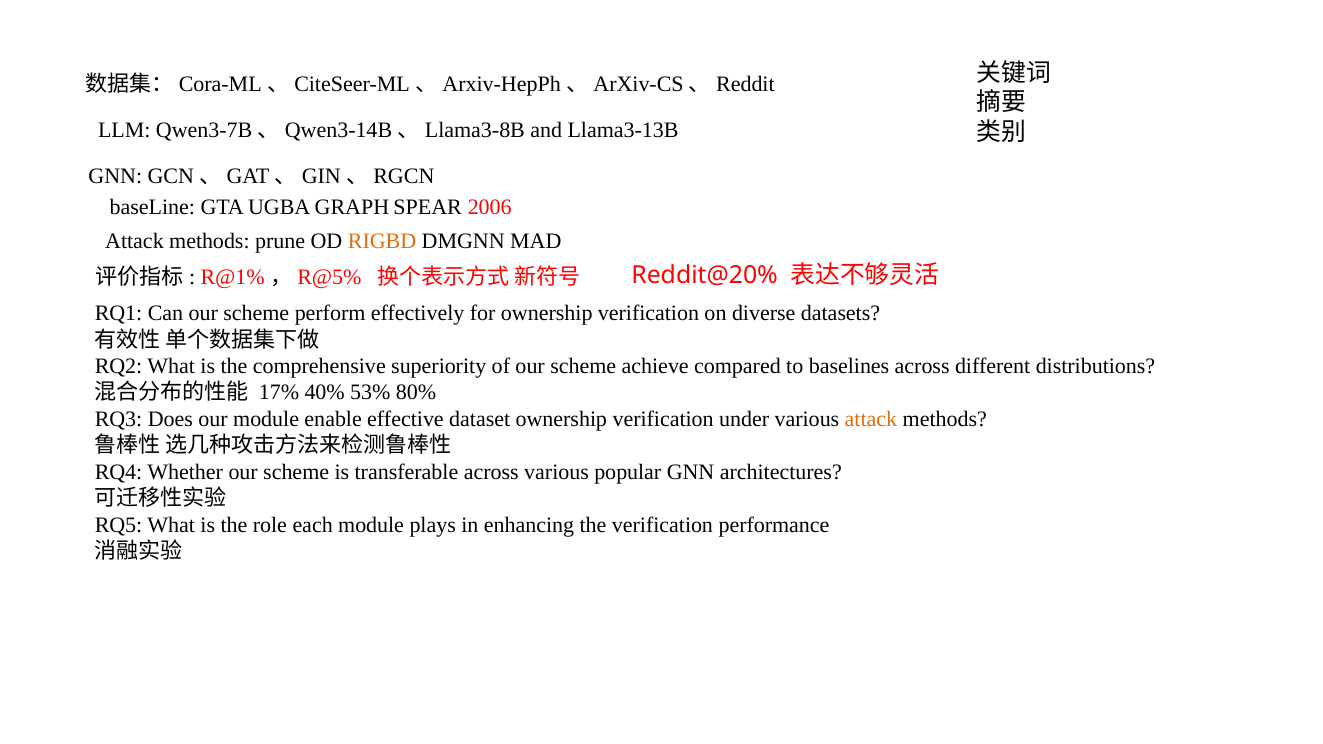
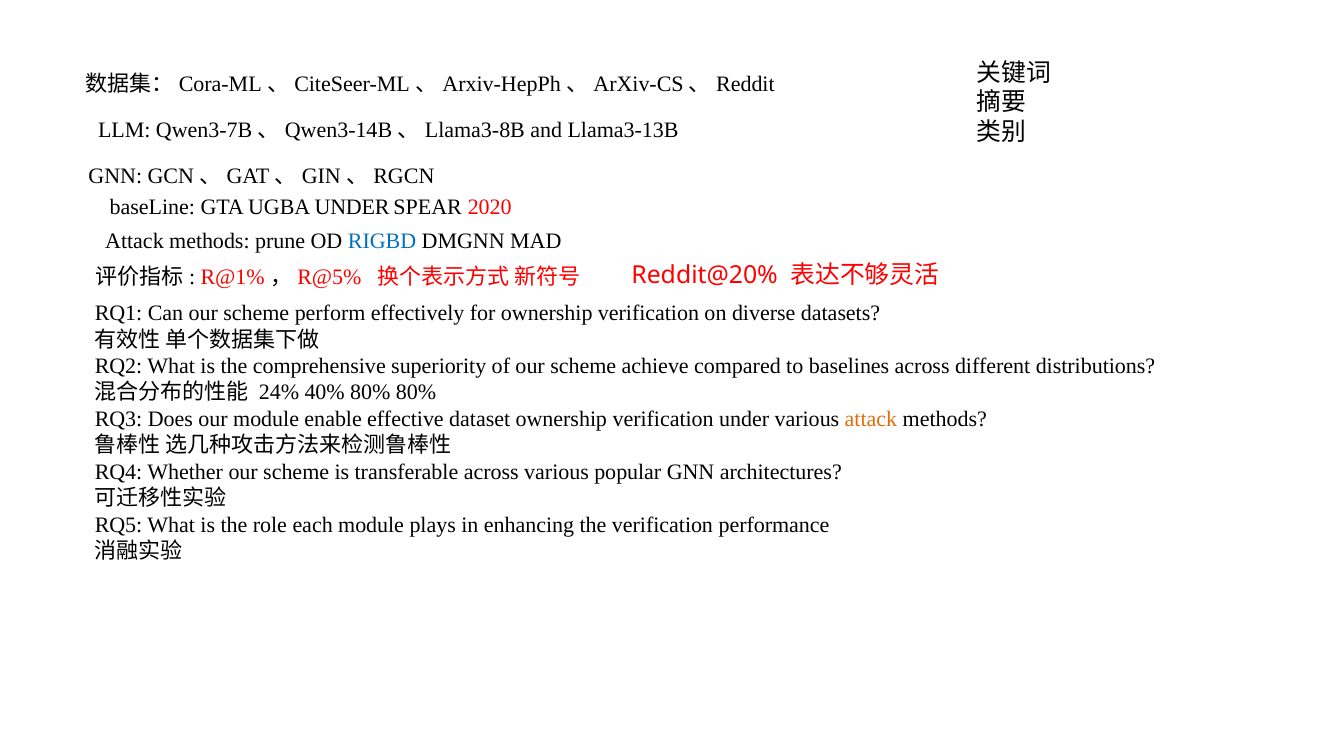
UGBA GRAPH: GRAPH -> UNDER (352, 207)
2006: 2006 -> 2020 (490, 207)
RIGBD colour: orange -> blue (382, 241)
17%: 17% -> 24% (279, 393)
40% 53%: 53% -> 80% (370, 393)
